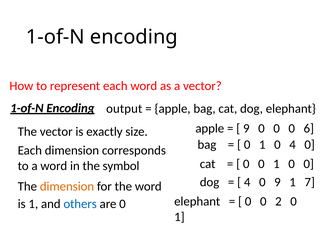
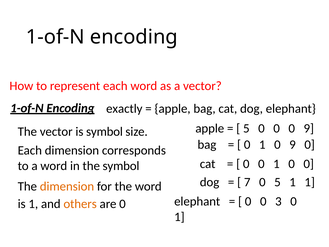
output: output -> exactly (124, 109)
9: 9 -> 5 (246, 128)
0 0 6: 6 -> 9 (309, 128)
is exactly: exactly -> symbol (104, 131)
1 0 4: 4 -> 9 (293, 145)
4: 4 -> 7 (247, 182)
0 9: 9 -> 5 (277, 182)
1 7: 7 -> 1 (310, 182)
2: 2 -> 3 (278, 201)
others colour: blue -> orange (80, 204)
